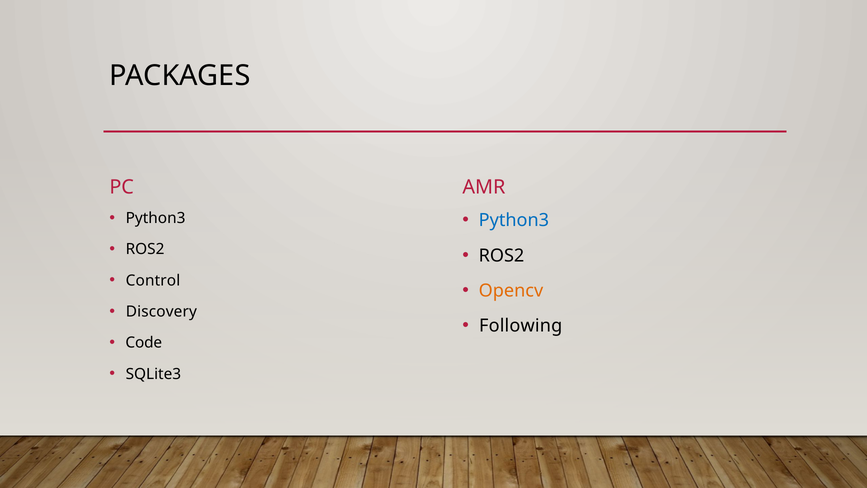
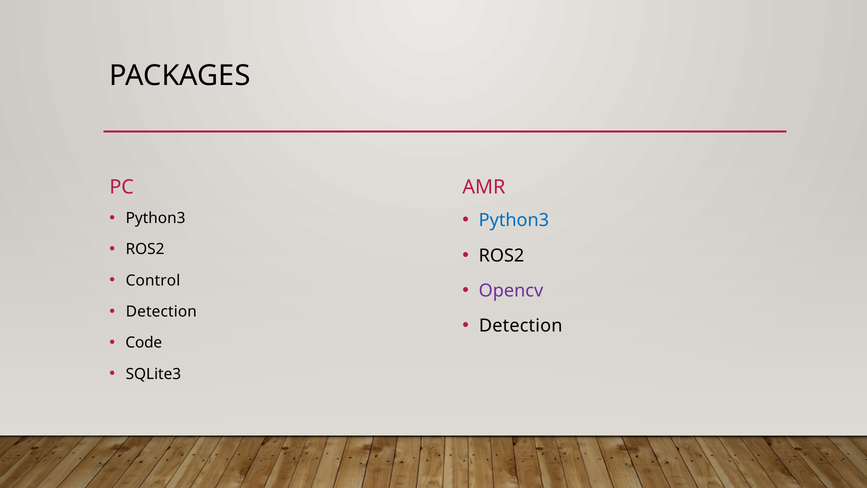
Opencv colour: orange -> purple (511, 290)
Discovery: Discovery -> Detection (161, 312)
Following: Following -> Detection (521, 326)
